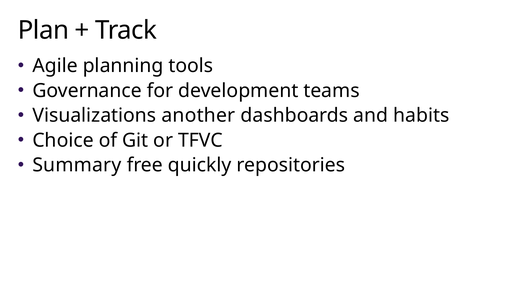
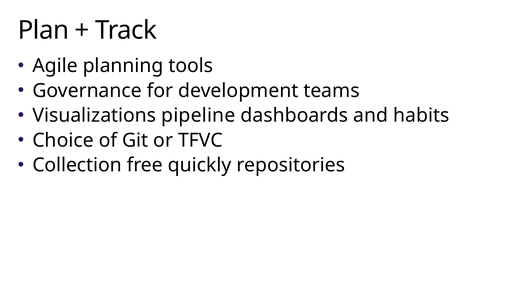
another: another -> pipeline (198, 115)
Summary: Summary -> Collection (77, 165)
